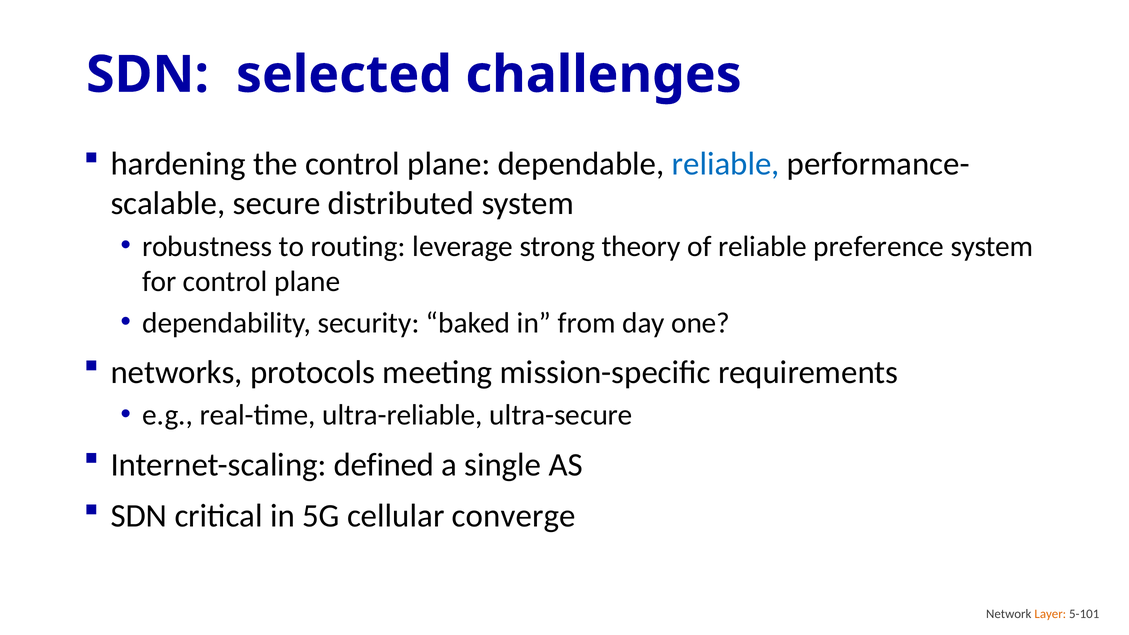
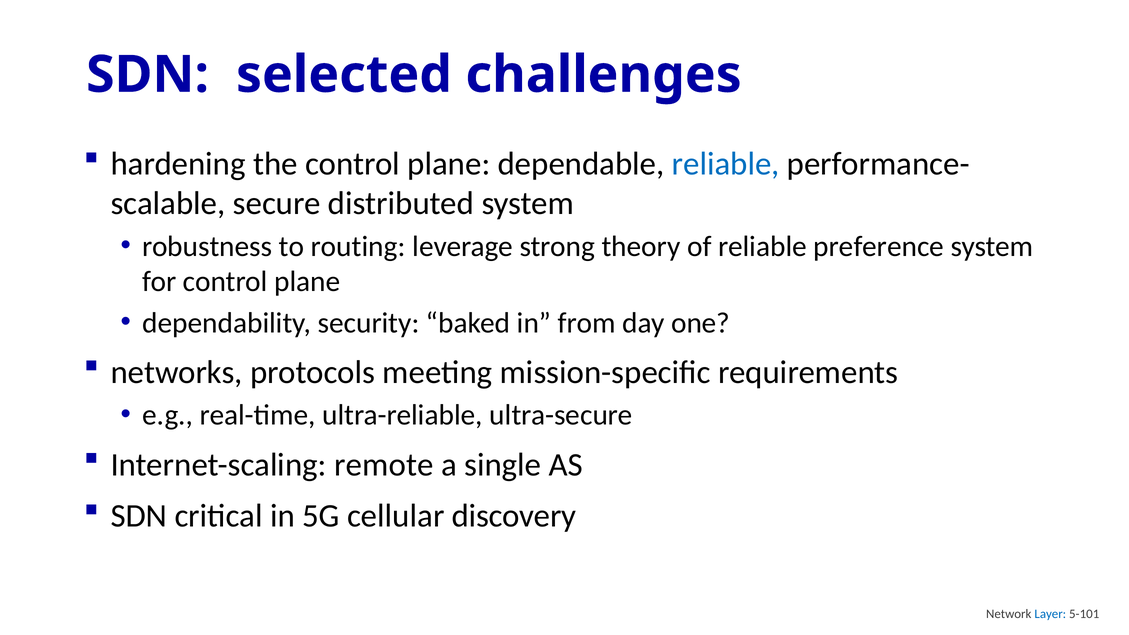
defined: defined -> remote (384, 465)
converge: converge -> discovery (514, 516)
Layer colour: orange -> blue (1050, 614)
